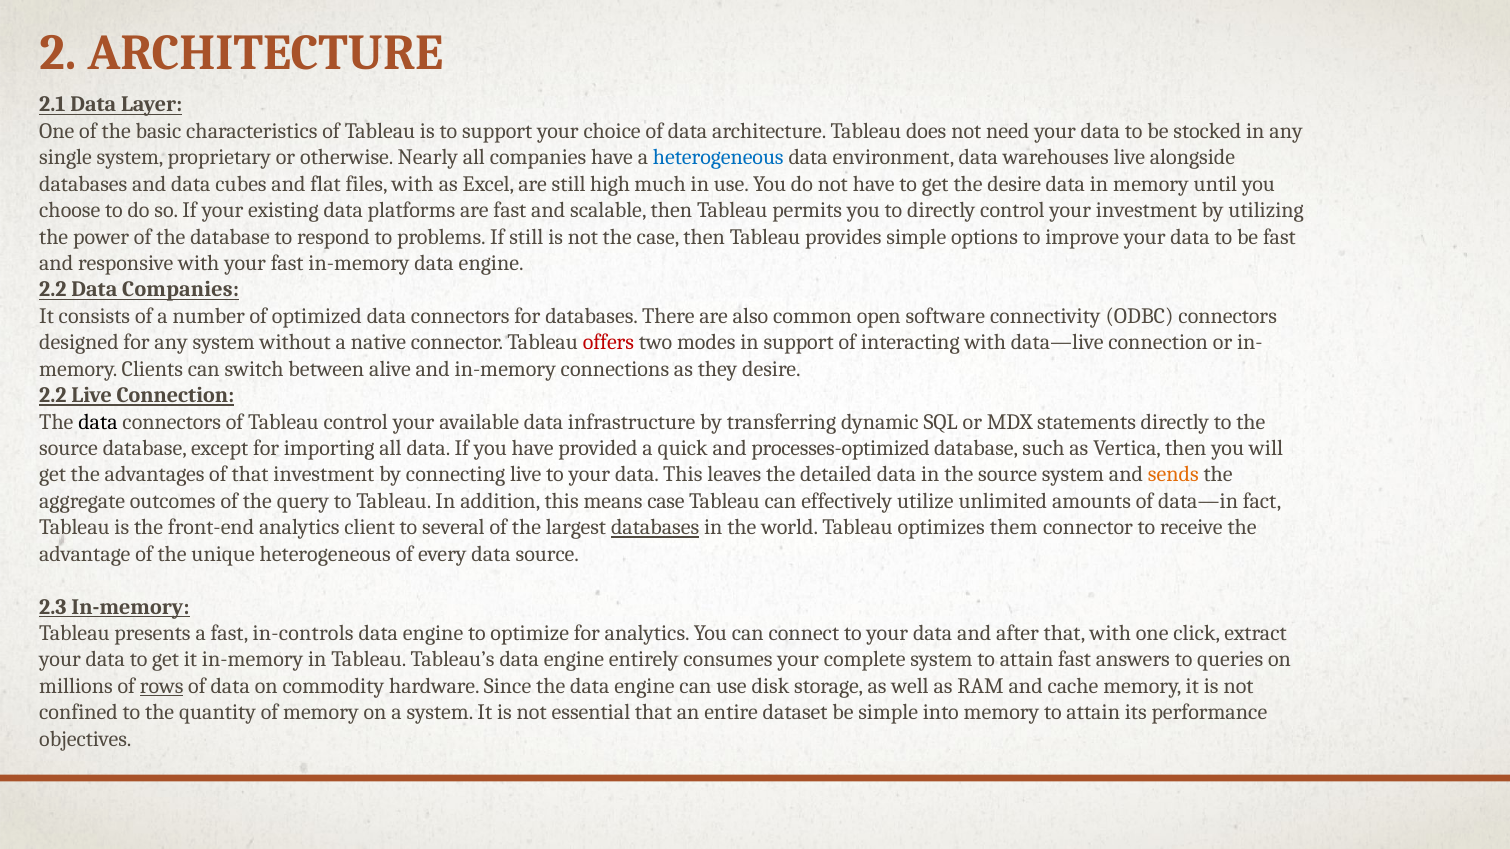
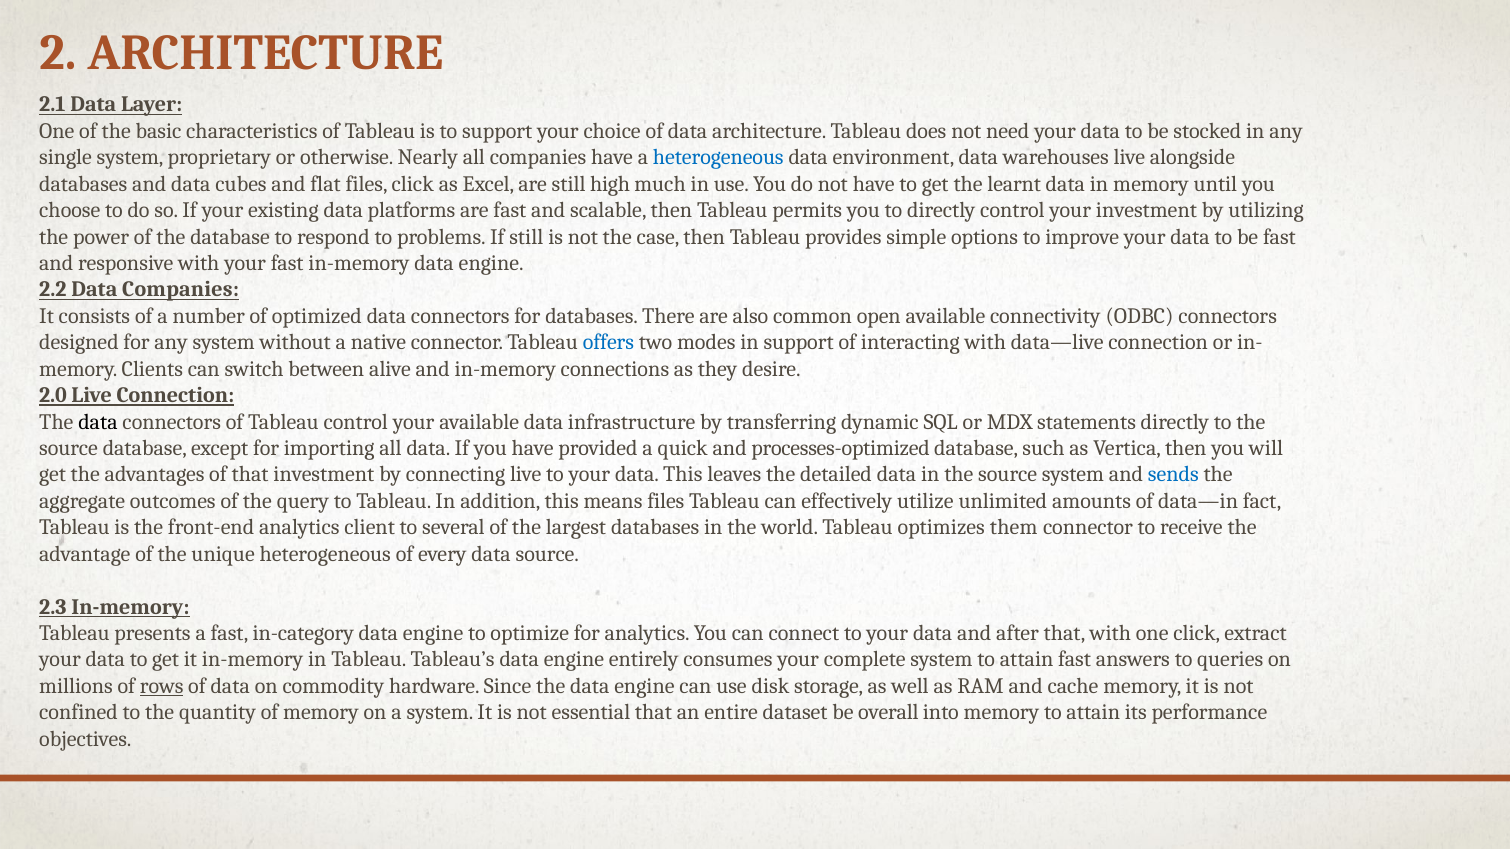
files with: with -> click (413, 184)
the desire: desire -> learnt (1014, 184)
open software: software -> available (945, 316)
offers colour: red -> blue (608, 343)
2.2: 2.2 -> 2.0 (53, 396)
sends colour: orange -> blue (1173, 475)
means case: case -> files (666, 501)
databases underline: present -> none (655, 528)
in-controls: in-controls -> in-category (303, 633)
be simple: simple -> overall (888, 713)
